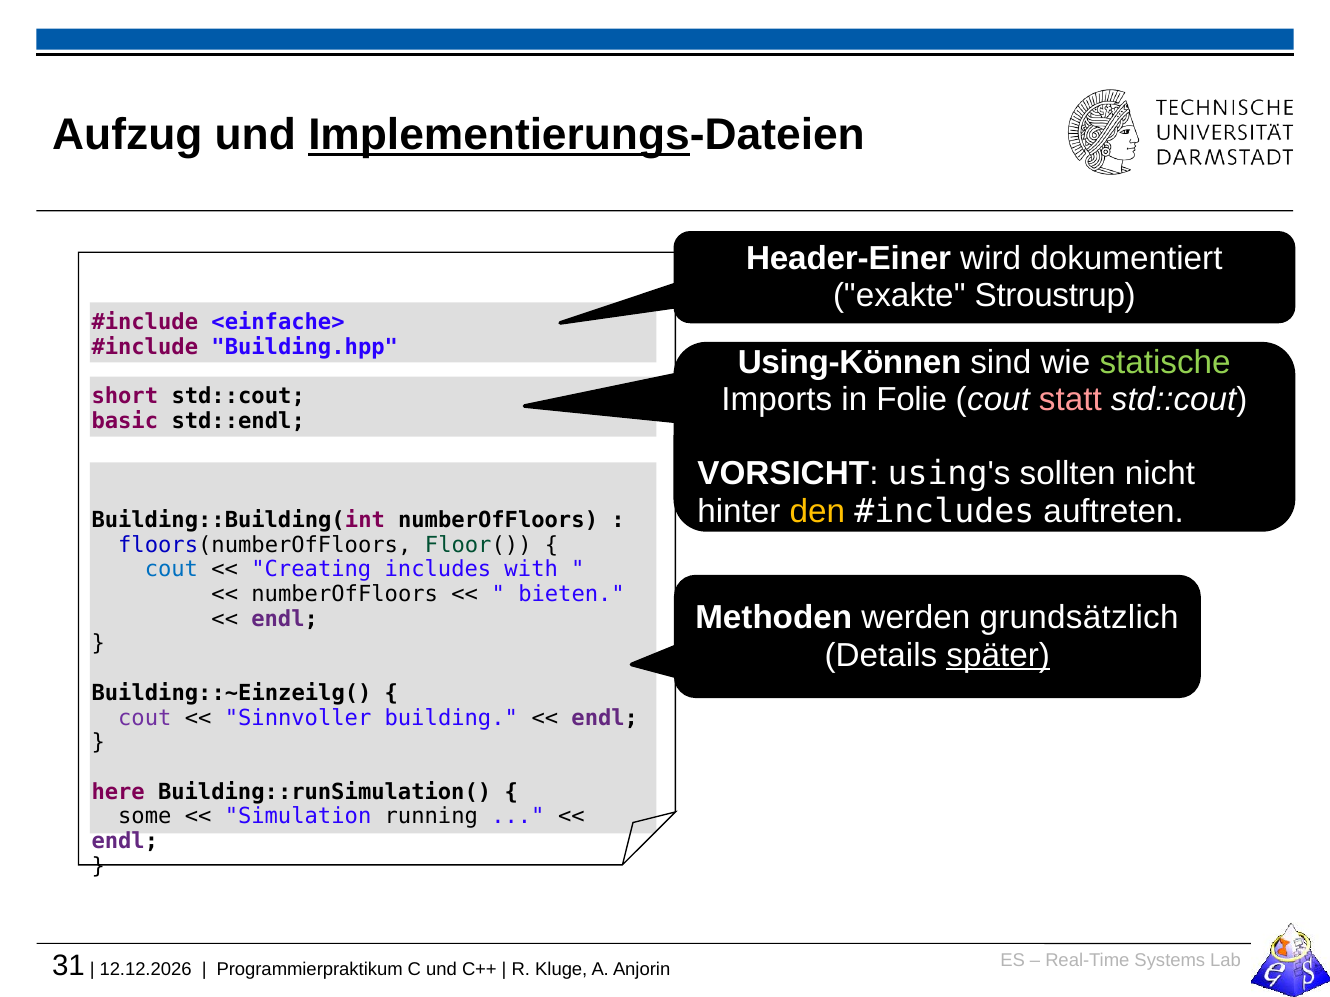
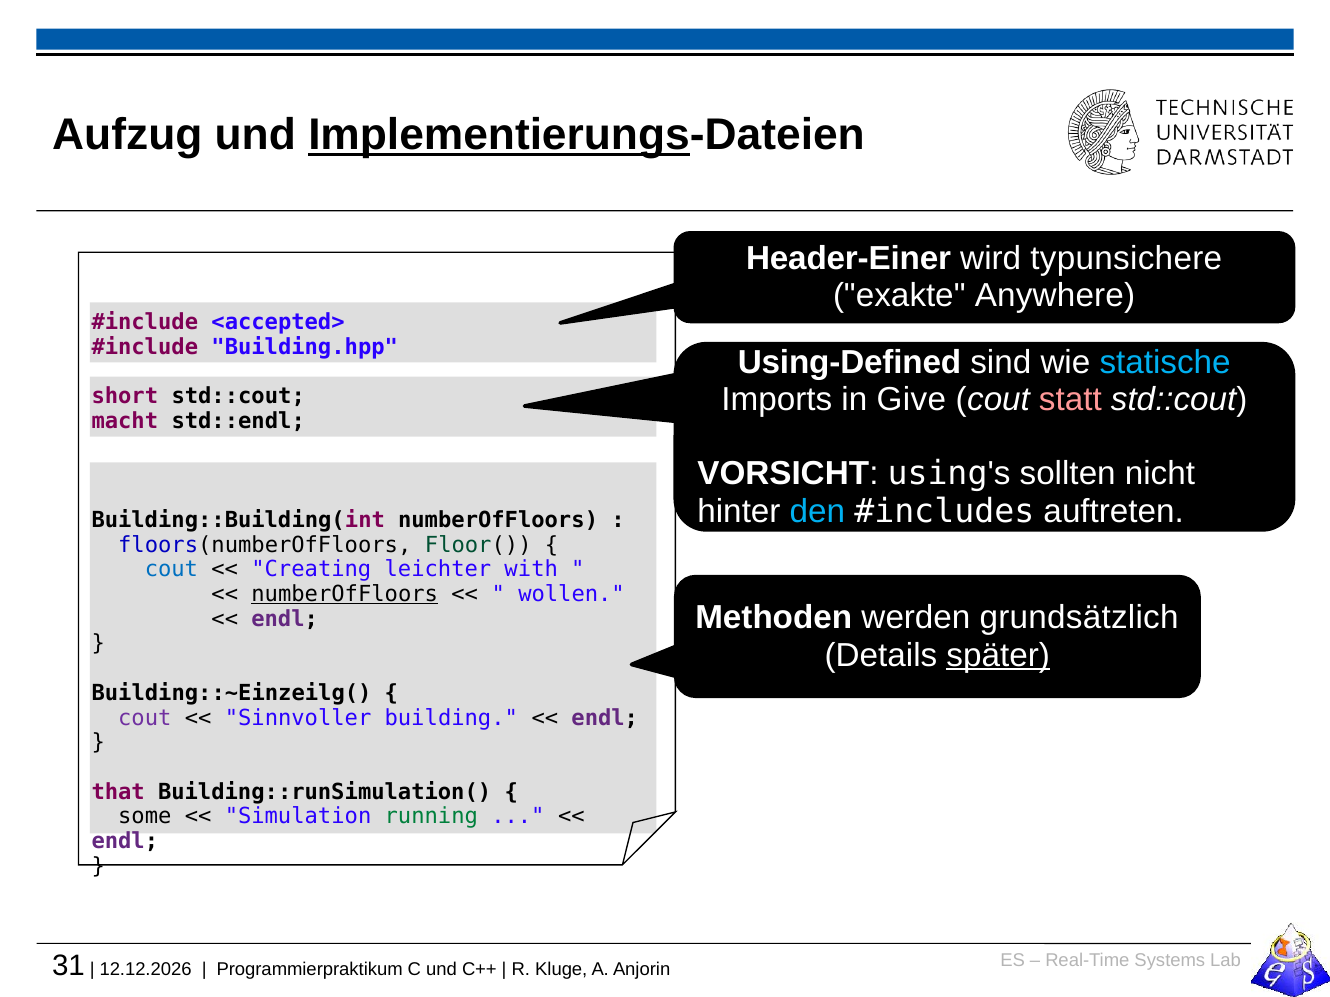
dokumentiert: dokumentiert -> typunsichere (1126, 259)
Stroustrup: Stroustrup -> Anywhere (1055, 296)
<einfache>: <einfache> -> <accepted> (278, 323)
Using-Können: Using-Können -> Using-Defined (850, 363)
statische colour: light green -> light blue (1165, 363)
Folie: Folie -> Give (911, 400)
basic: basic -> macht (125, 422)
den colour: yellow -> light blue (817, 511)
includes: includes -> leichter (438, 570)
numberOfFloors underline: none -> present (345, 595)
bieten: bieten -> wollen (572, 595)
here: here -> that (118, 792)
running colour: black -> green (431, 817)
